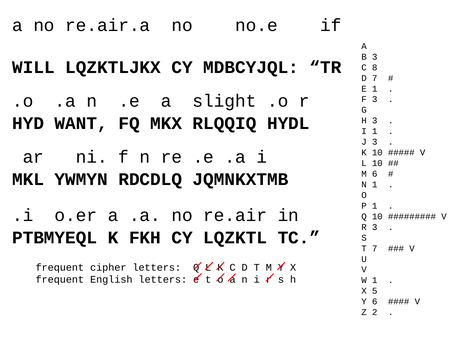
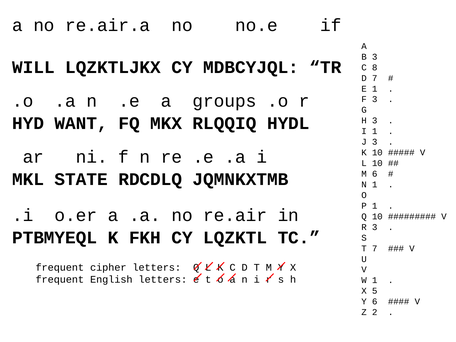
slight: slight -> groups (225, 101)
YWMYN: YWMYN -> STATE (81, 179)
